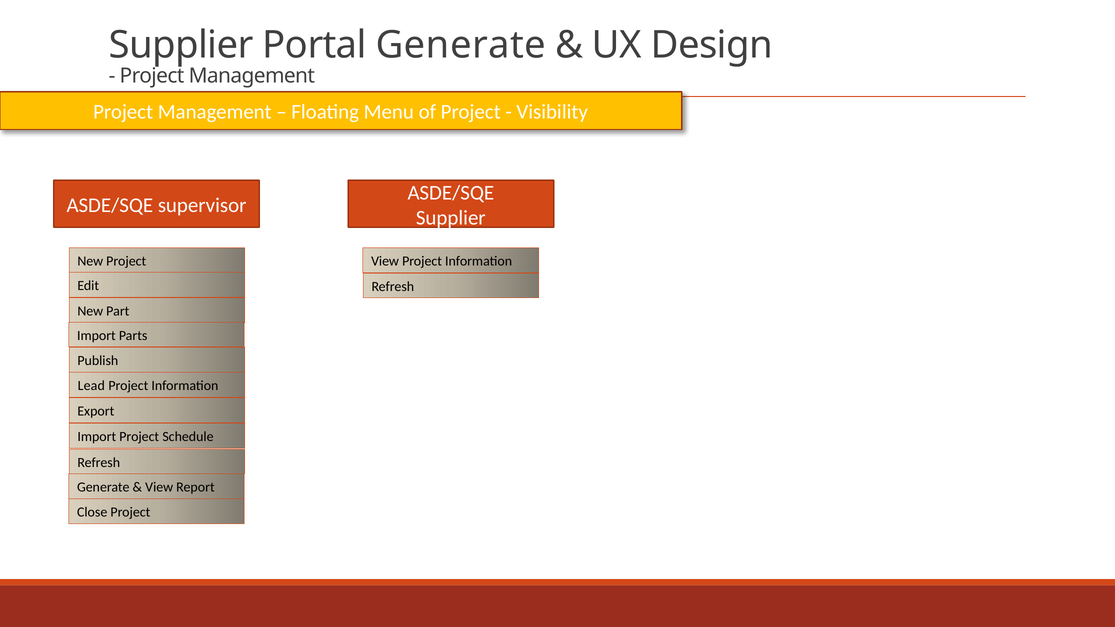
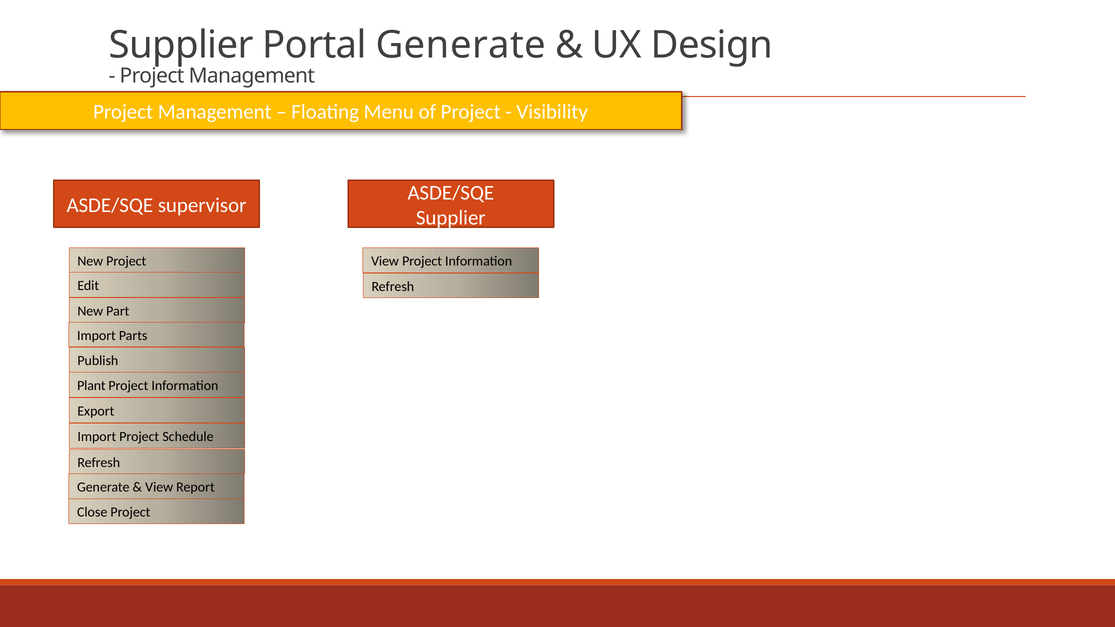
Lead: Lead -> Plant (91, 386)
